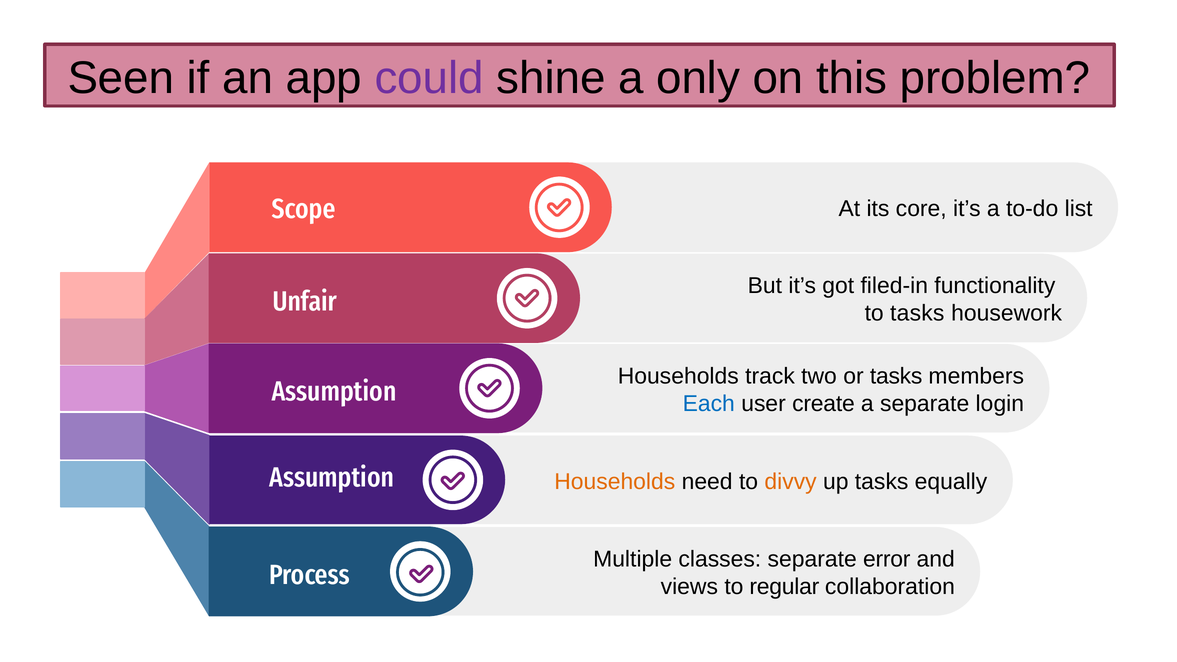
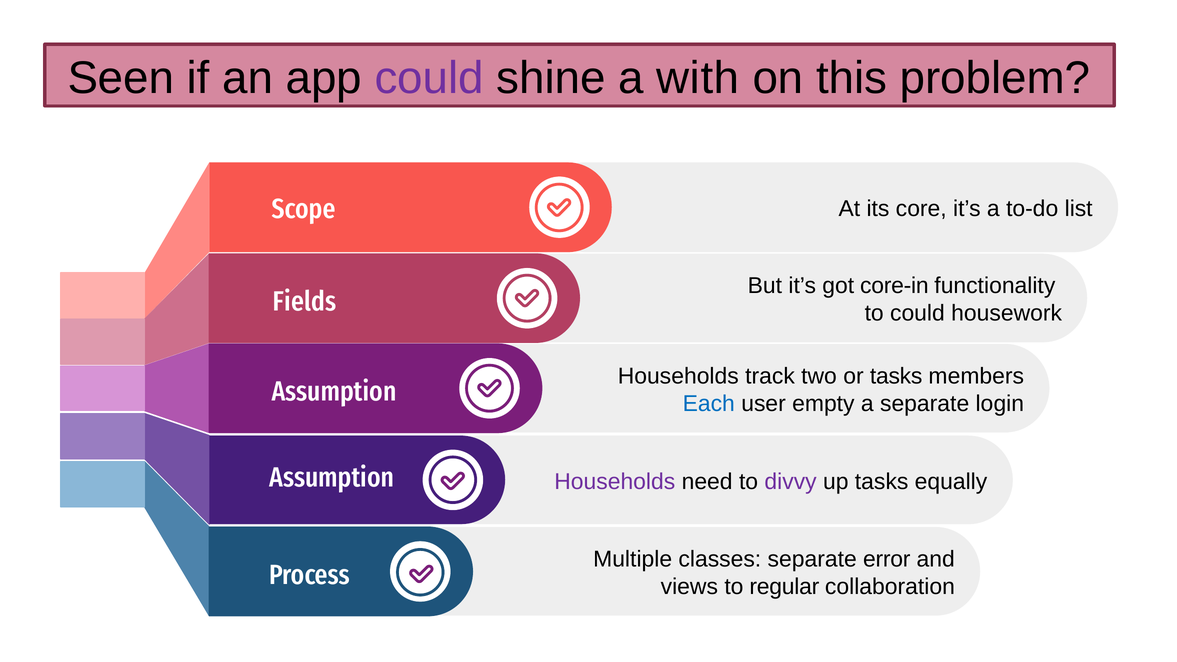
only: only -> with (698, 78)
filed-in: filed-in -> core-in (894, 286)
Unfair: Unfair -> Fields (305, 301)
to tasks: tasks -> could (917, 313)
create: create -> empty (823, 404)
Households colour: orange -> purple (615, 482)
divvy colour: orange -> purple (791, 482)
